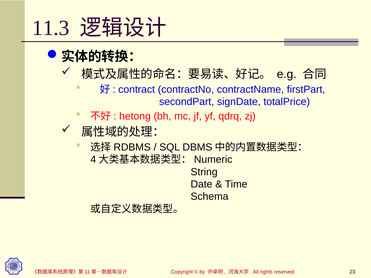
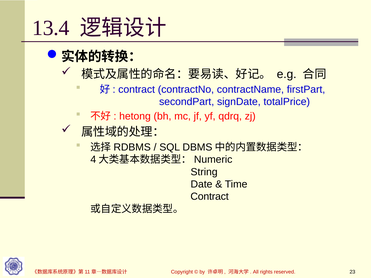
11.3: 11.3 -> 13.4 (51, 28)
Schema: Schema -> Contract (210, 197)
